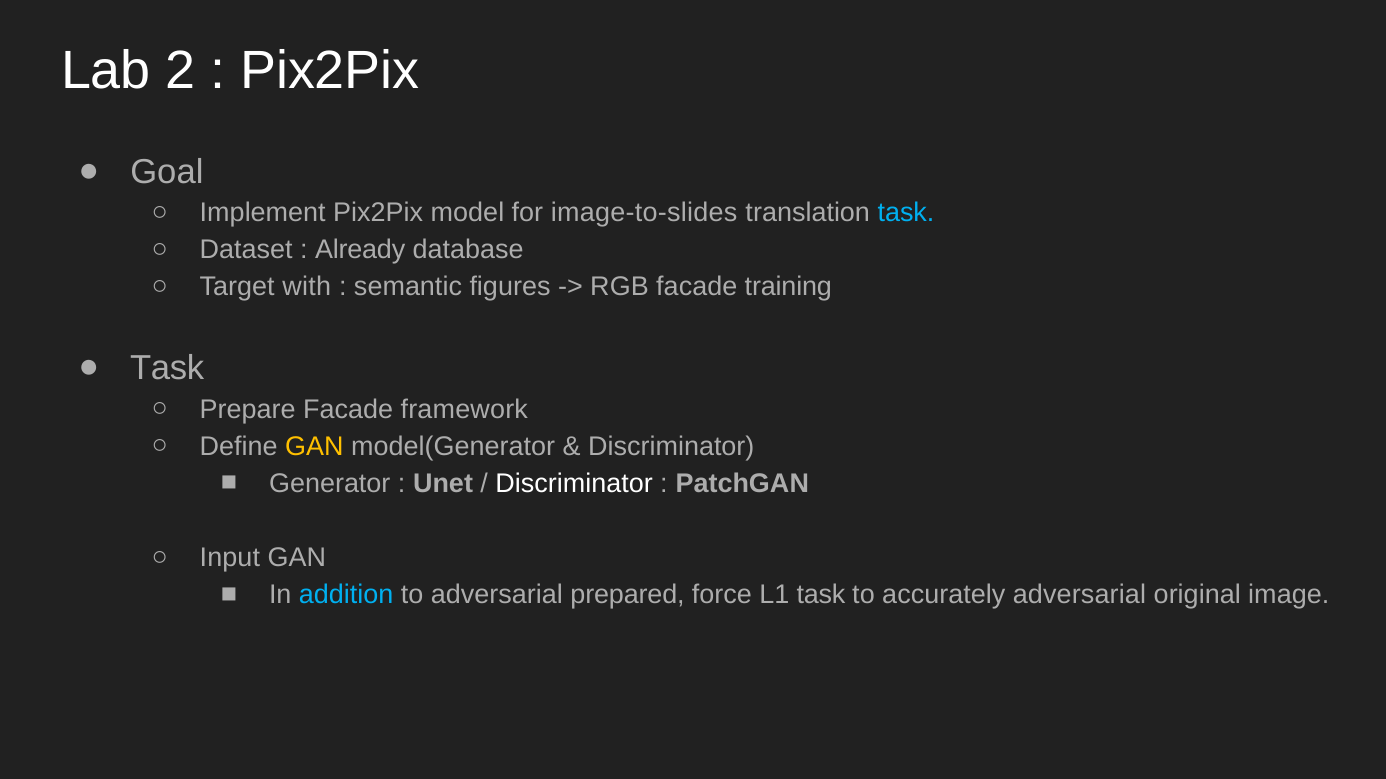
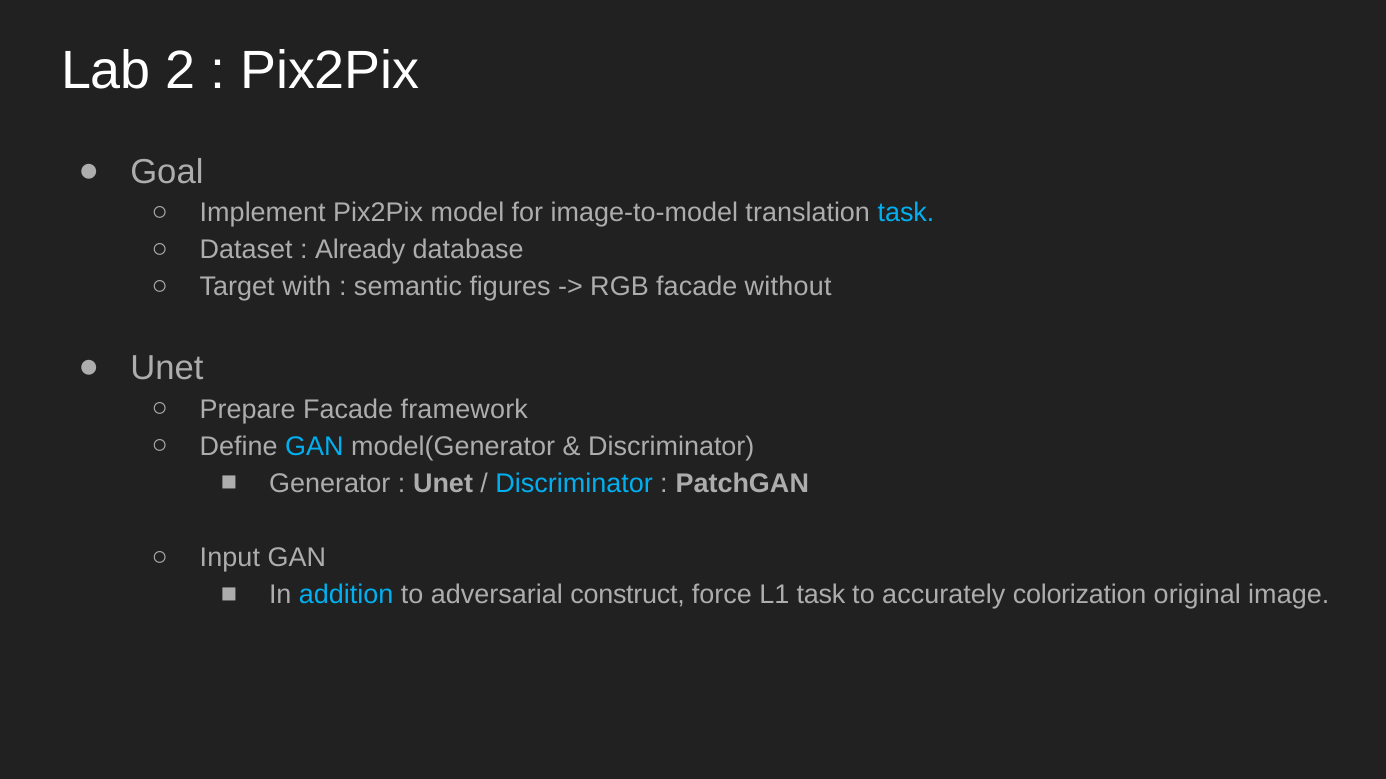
image-to-slides: image-to-slides -> image-to-model (644, 213)
training: training -> without (788, 287)
Task: Task -> Unet (167, 368)
GAN colour: yellow -> light blue (314, 447)
Discriminator colour: white -> light blue (574, 484)
prepared: prepared -> construct (628, 595)
accurately adversarial: adversarial -> colorization (1080, 595)
